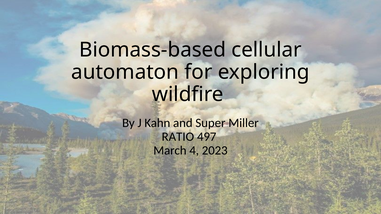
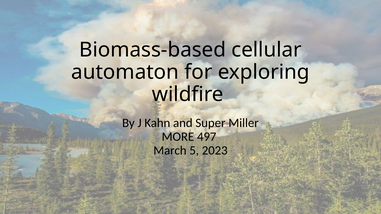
RATIO: RATIO -> MORE (178, 137)
4: 4 -> 5 (194, 151)
